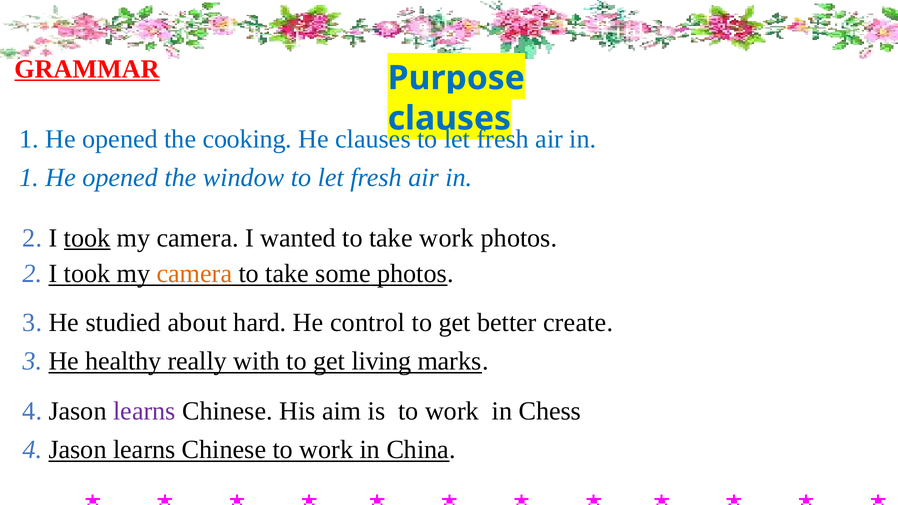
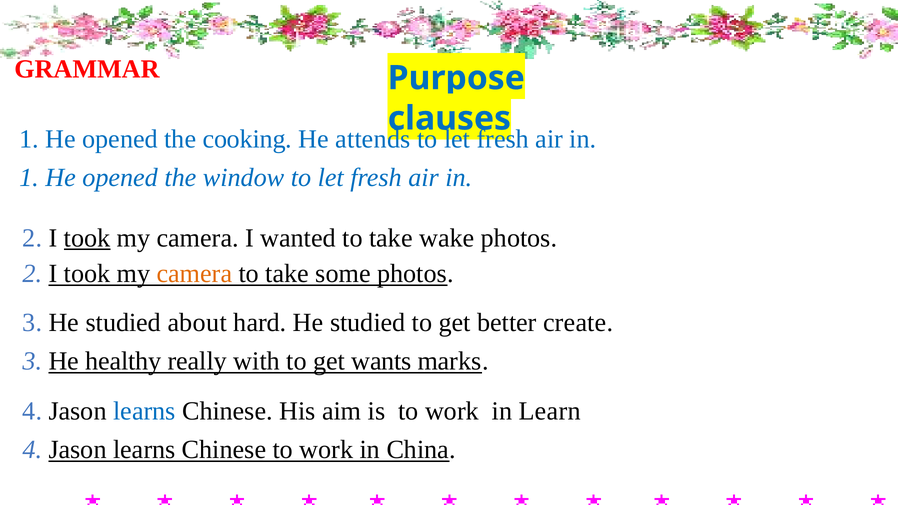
GRAMMAR underline: present -> none (87, 69)
He clauses: clauses -> attends (373, 139)
take work: work -> wake (447, 238)
hard He control: control -> studied (368, 323)
living: living -> wants (381, 361)
learns colour: purple -> blue (144, 411)
Chess: Chess -> Learn (550, 411)
